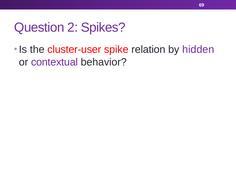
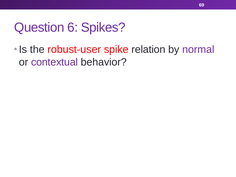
2: 2 -> 6 (73, 27)
cluster-user: cluster-user -> robust-user (74, 50)
hidden: hidden -> normal (198, 50)
